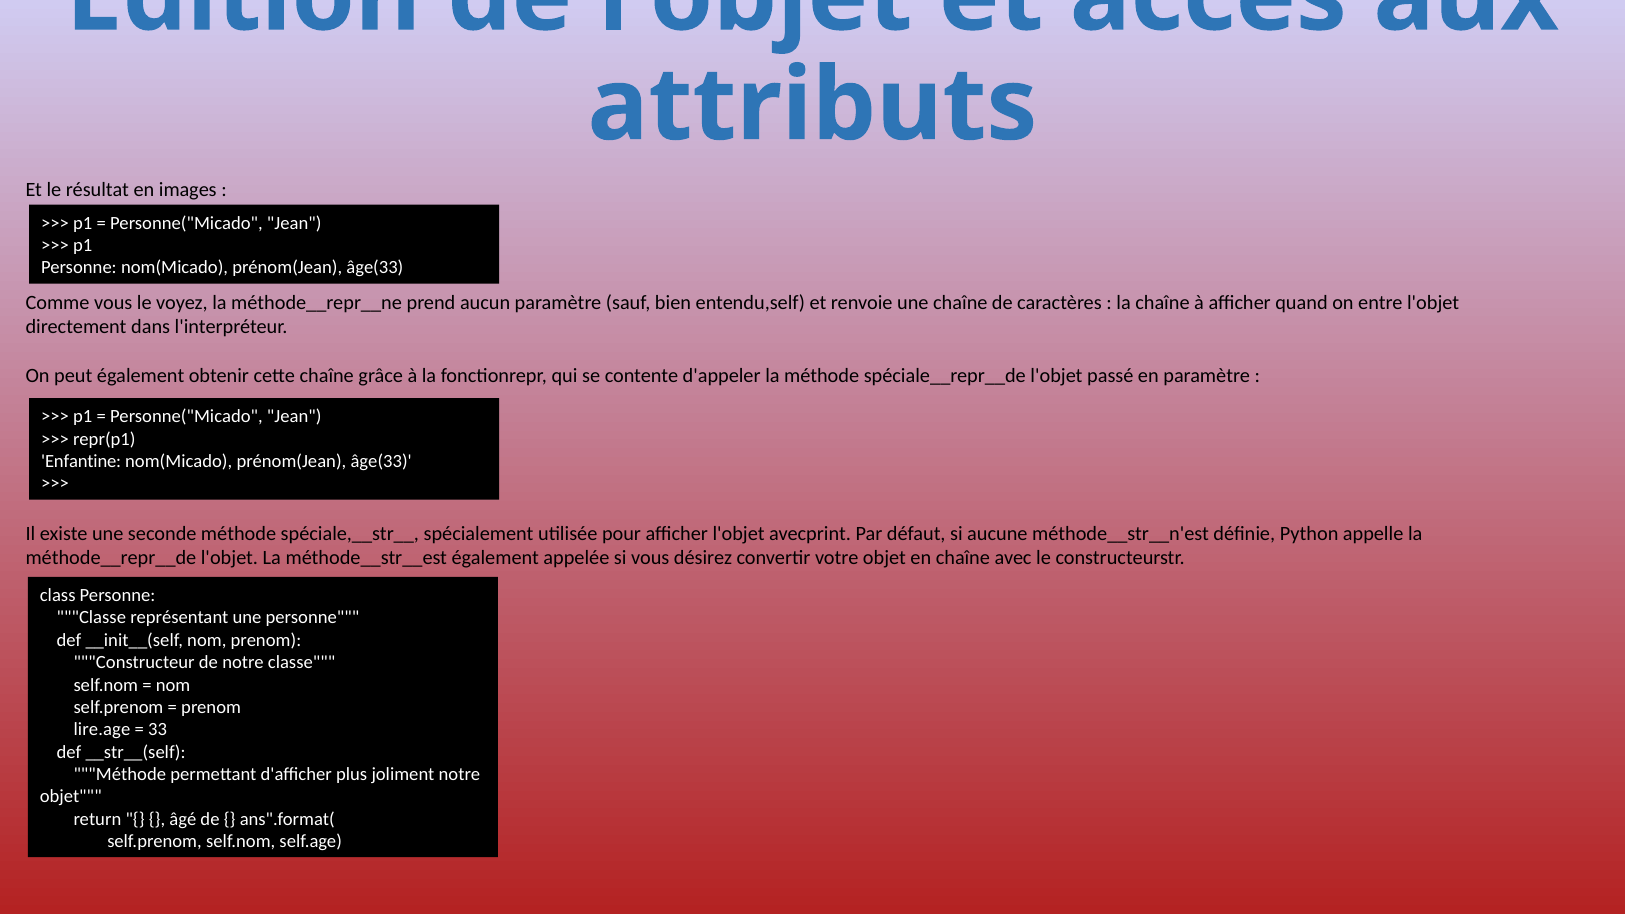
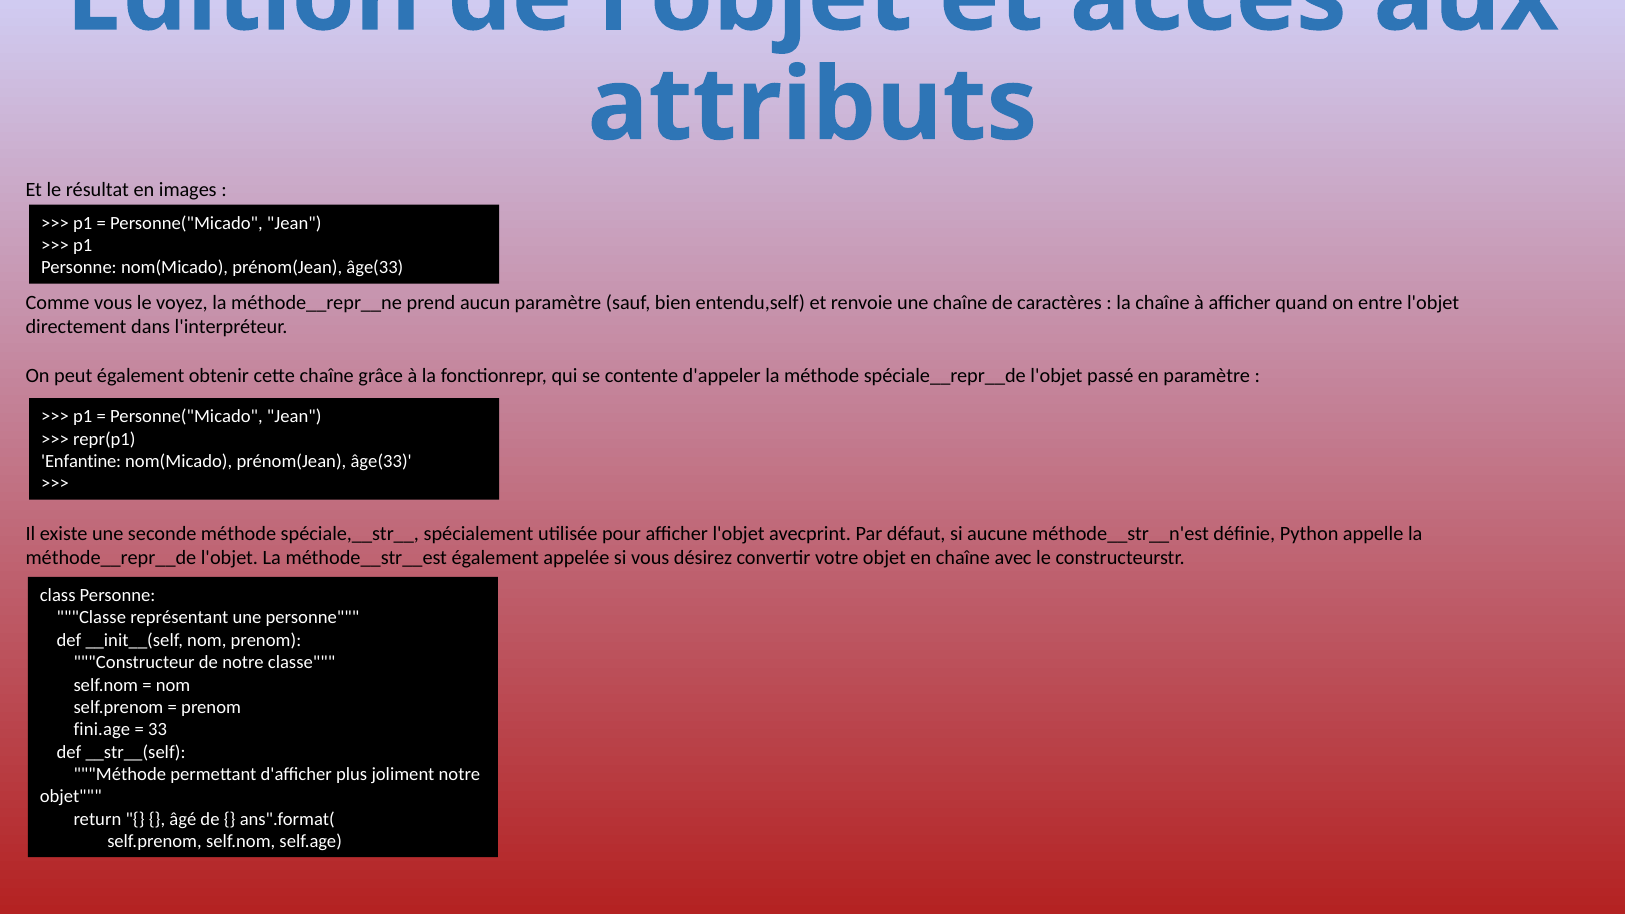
lire.age: lire.age -> fini.age (102, 730)
